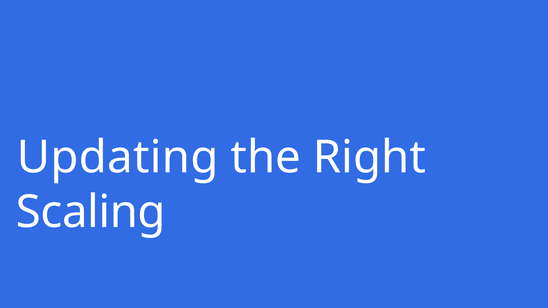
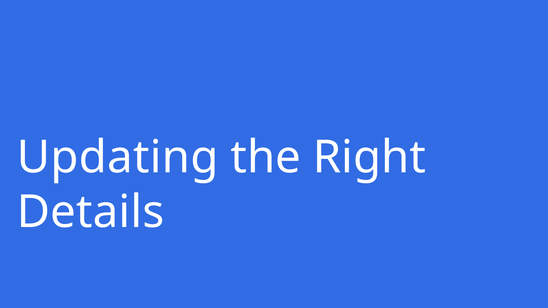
Scaling: Scaling -> Details (91, 212)
